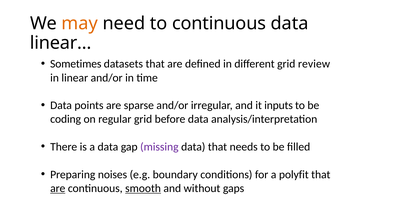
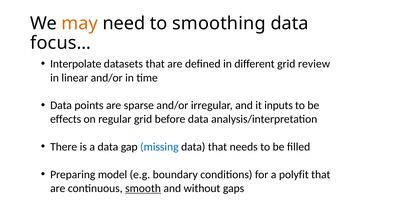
to continuous: continuous -> smoothing (219, 23)
linear…: linear… -> focus… (61, 43)
Sometimes: Sometimes -> Interpolate (76, 64)
coding: coding -> effects (66, 119)
missing colour: purple -> blue (159, 147)
noises: noises -> model (113, 175)
are underline: present -> none (58, 188)
